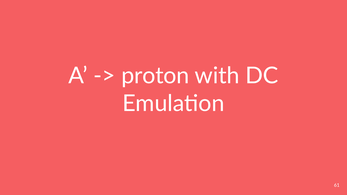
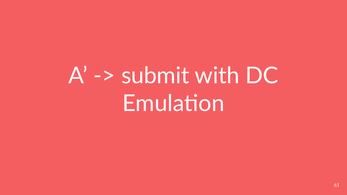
proton: proton -> submit (155, 76)
